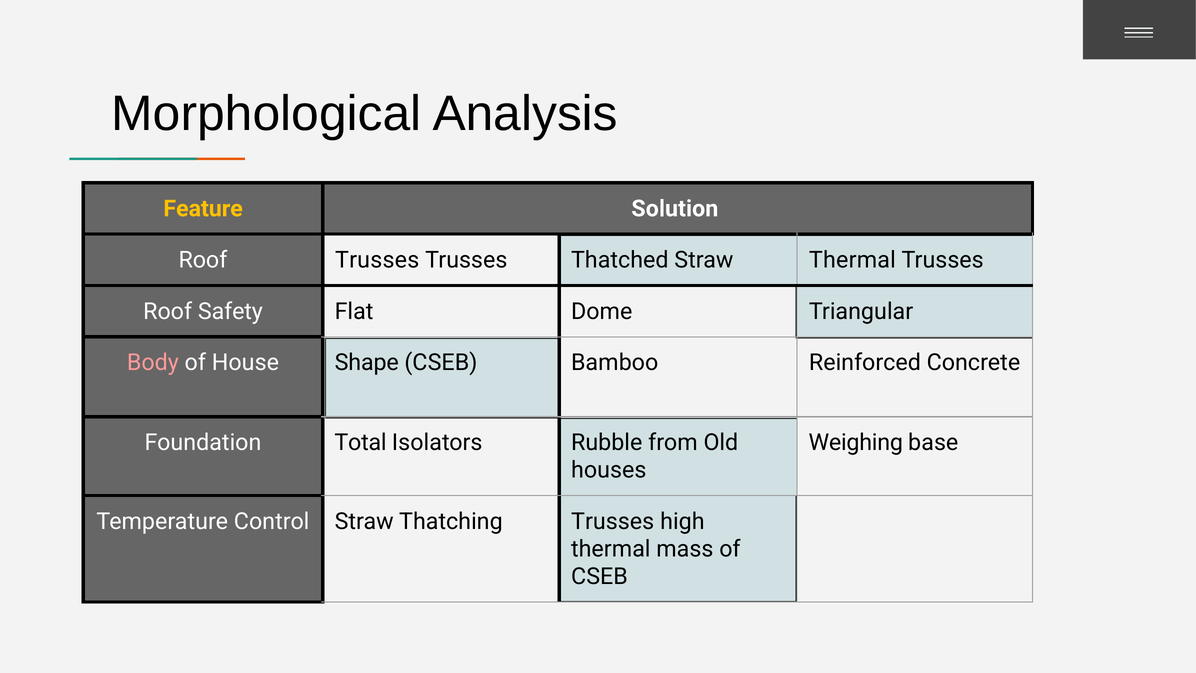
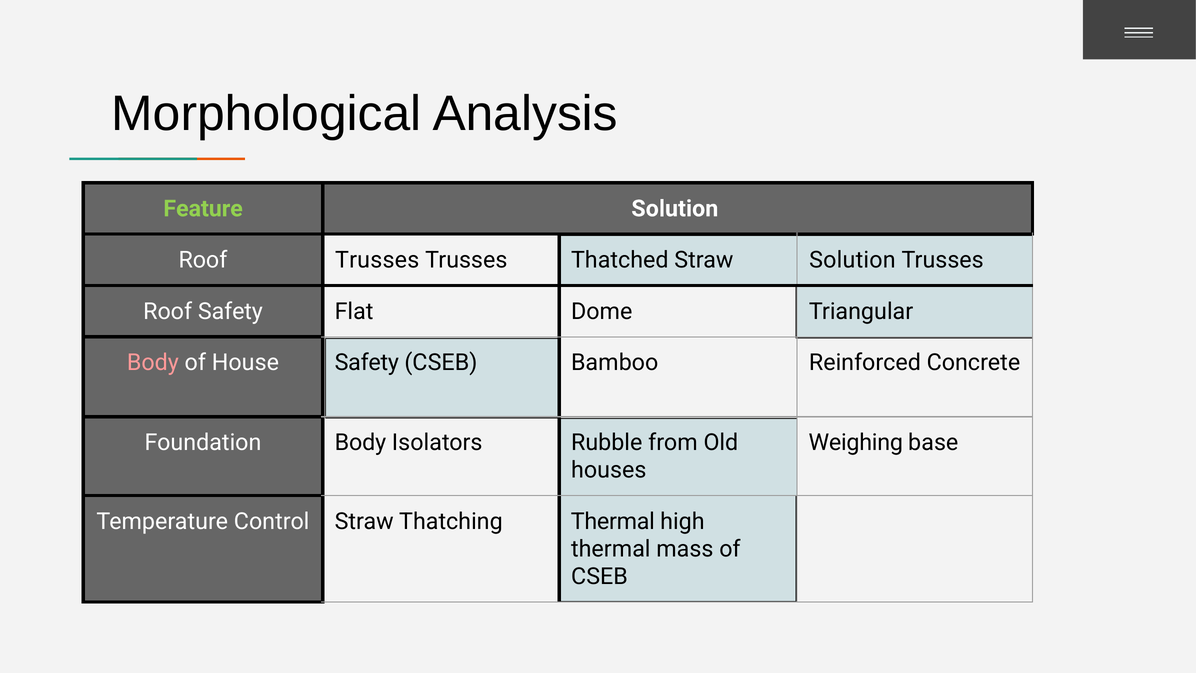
Feature colour: yellow -> light green (203, 209)
Straw Thermal: Thermal -> Solution (852, 260)
House Shape: Shape -> Safety (367, 363)
Foundation Total: Total -> Body (360, 443)
Thatching Trusses: Trusses -> Thermal (613, 521)
